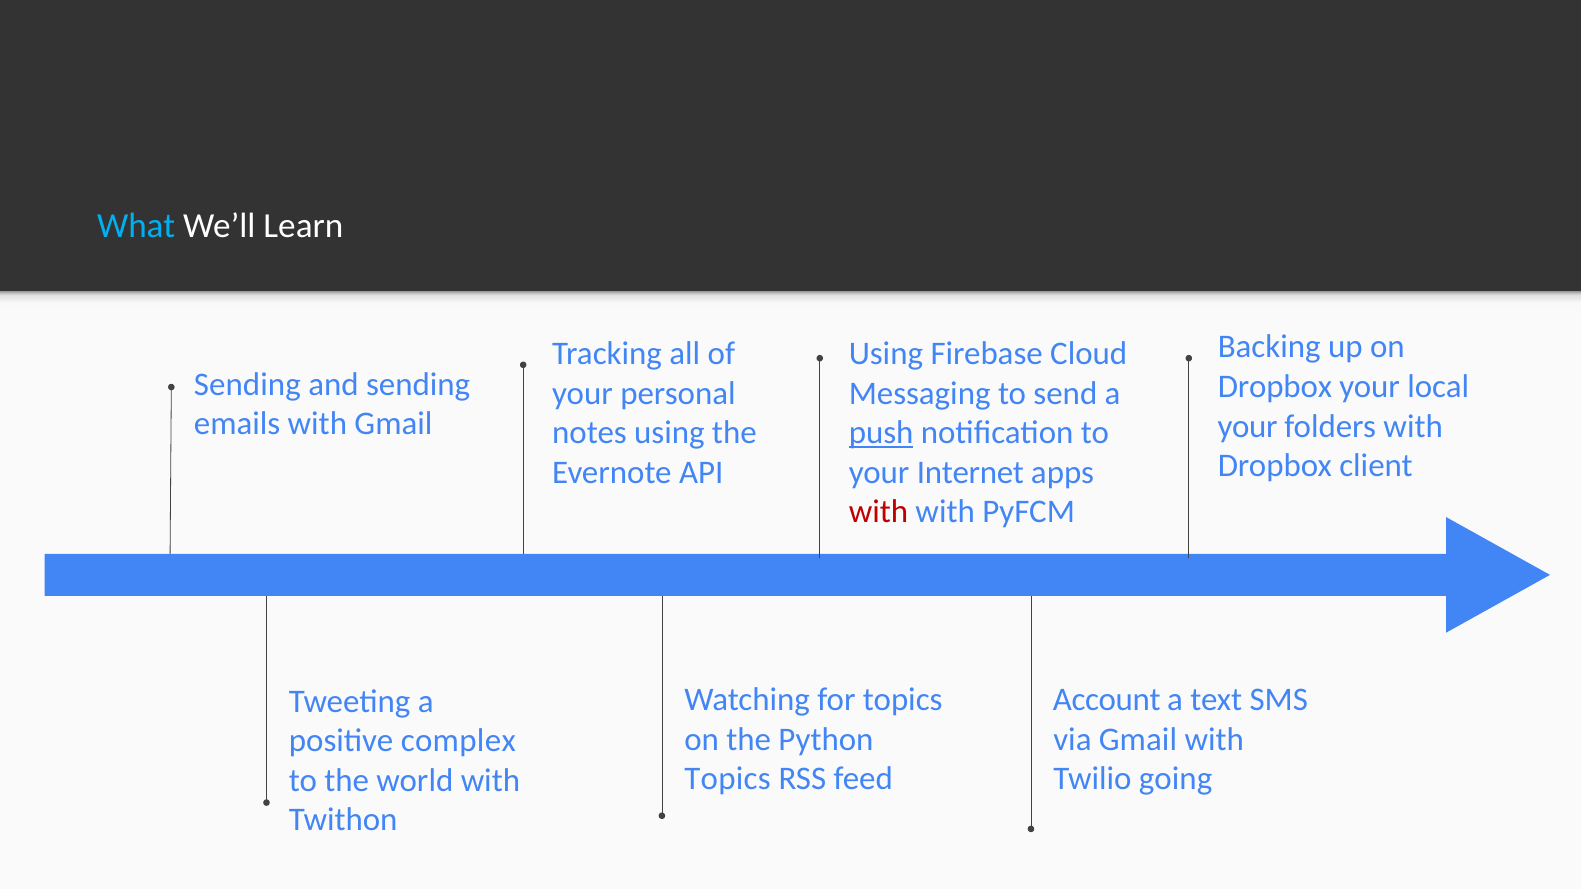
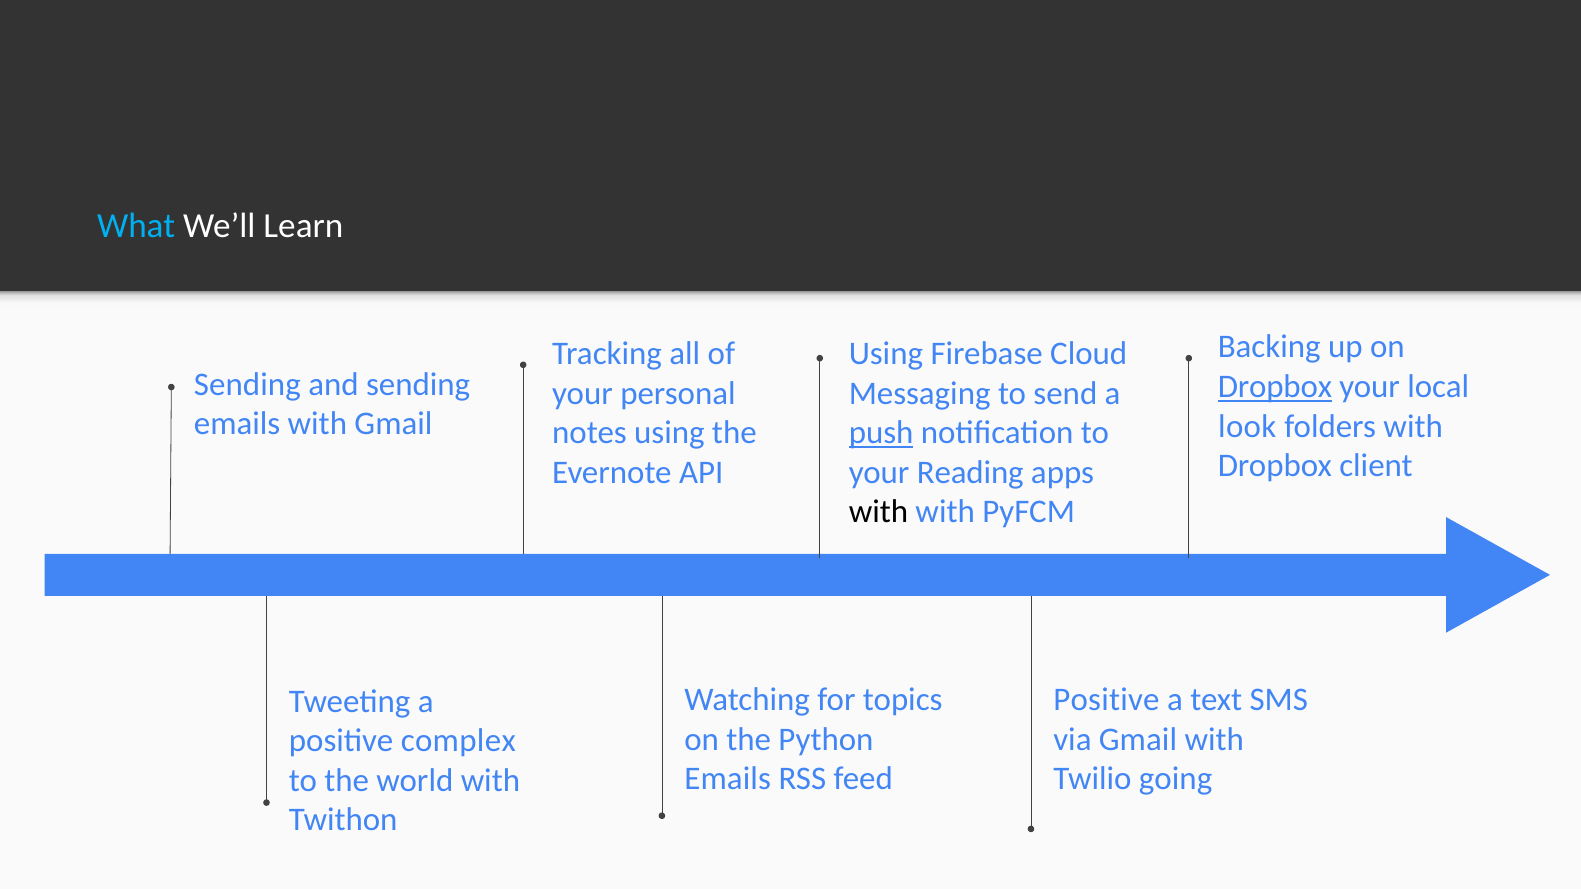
Dropbox underline: none -> present (1275, 387)
your: your -> look (1247, 426)
Internet: Internet -> Reading (970, 472)
with colour: red -> black (878, 512)
Account: Account -> Positive (1106, 700)
Topics: Topics -> Emails (728, 779)
